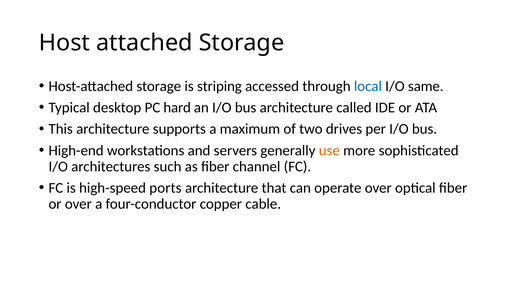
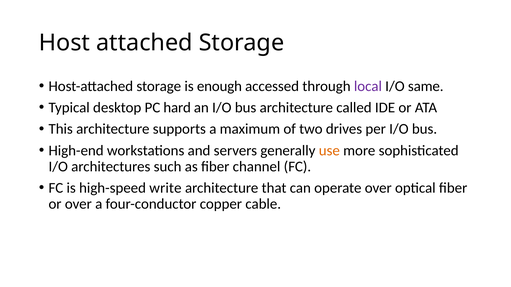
striping: striping -> enough (219, 86)
local colour: blue -> purple (368, 86)
ports: ports -> write (165, 188)
